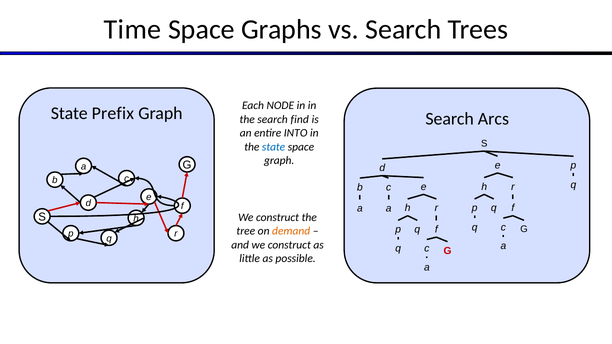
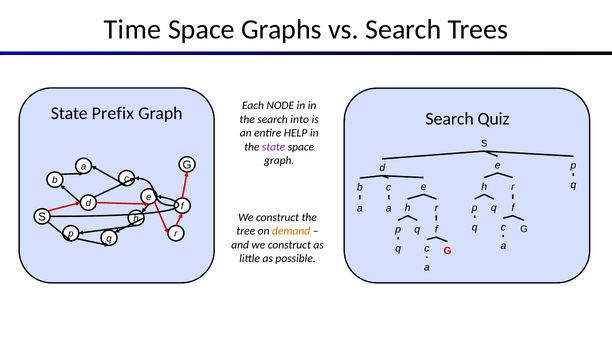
Arcs: Arcs -> Quiz (494, 119)
find: find -> into (300, 119)
INTO: INTO -> HELP (296, 133)
state colour: blue -> purple (274, 147)
